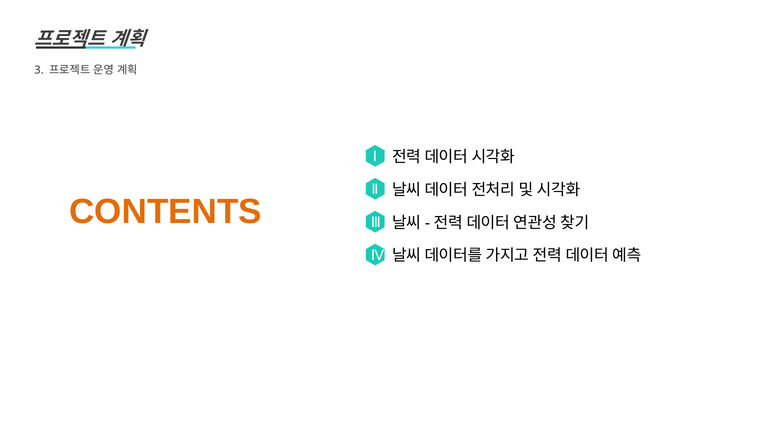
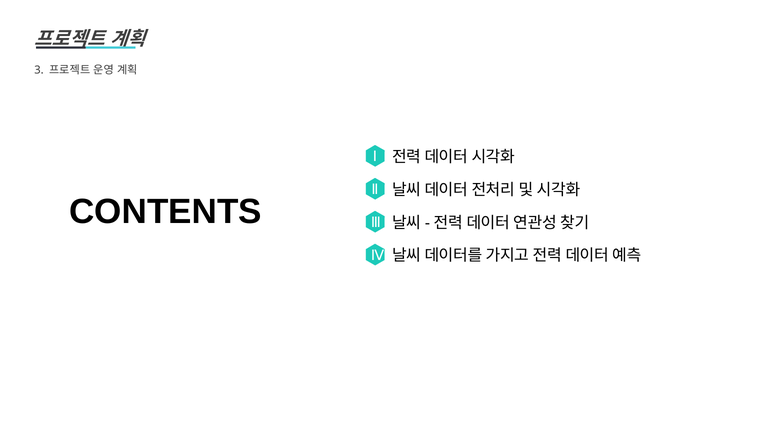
CONTENTS colour: orange -> black (165, 212)
